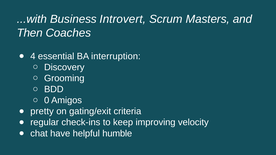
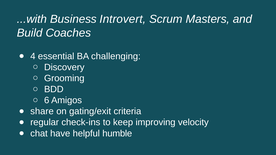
Then: Then -> Build (30, 33)
interruption: interruption -> challenging (116, 56)
0: 0 -> 6 (47, 100)
pretty: pretty -> share (42, 112)
